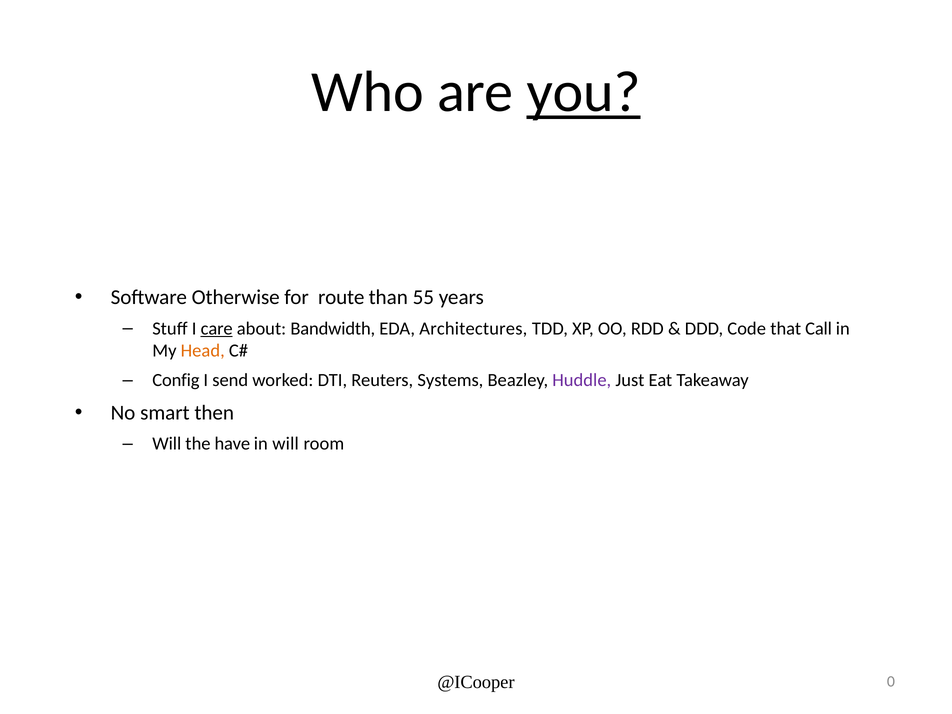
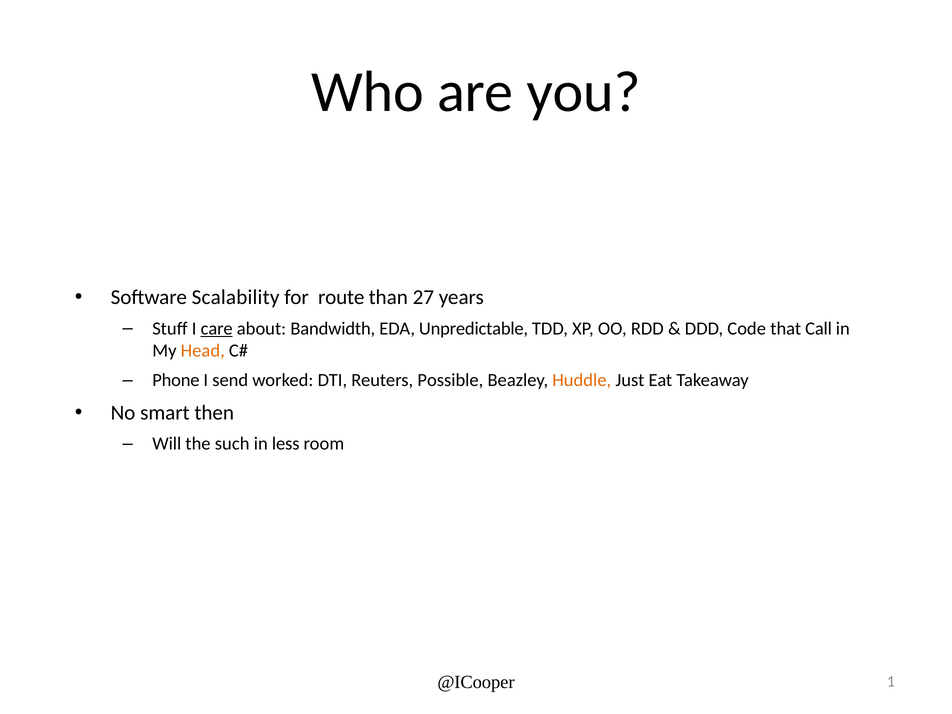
you underline: present -> none (584, 92)
Otherwise: Otherwise -> Scalability (236, 297)
55: 55 -> 27 (423, 297)
Architectures: Architectures -> Unpredictable (474, 329)
Config: Config -> Phone (176, 380)
Systems: Systems -> Possible (450, 380)
Huddle colour: purple -> orange (582, 380)
have: have -> such (232, 444)
in will: will -> less (286, 444)
0: 0 -> 1 (891, 682)
